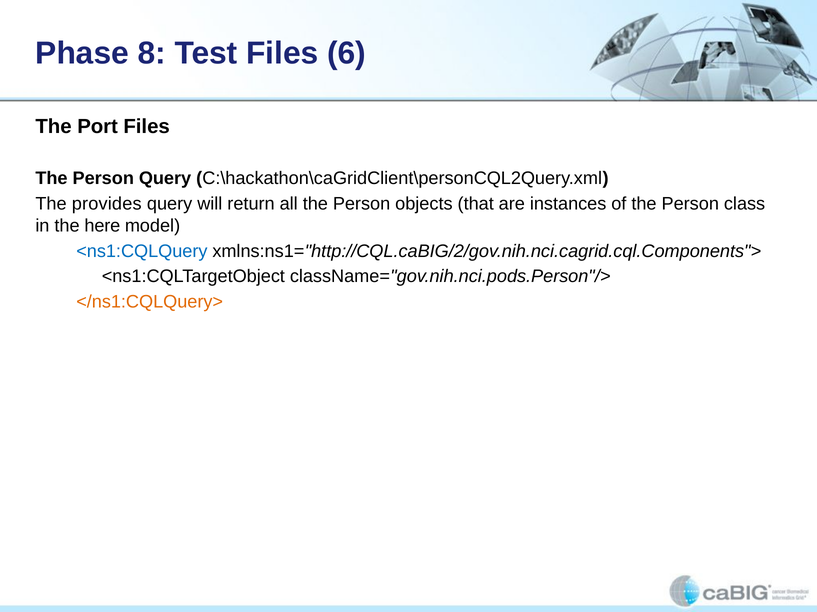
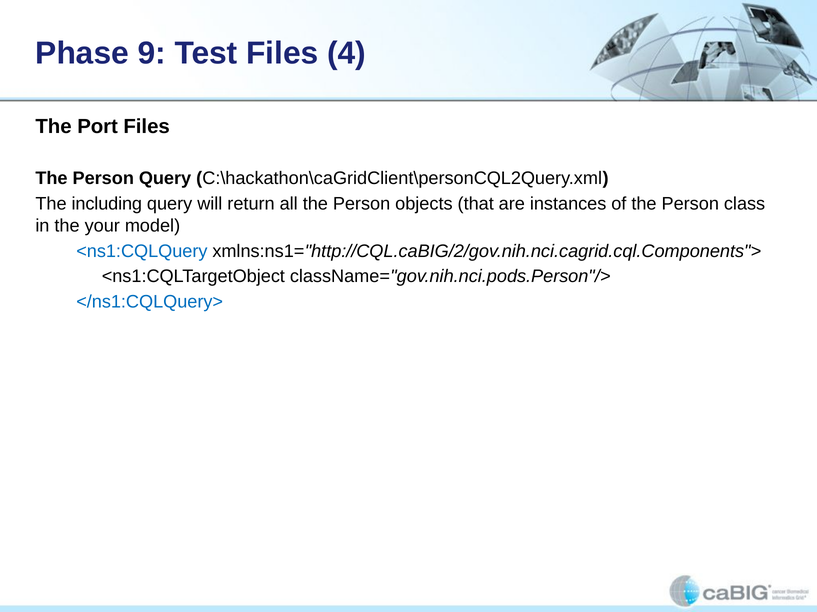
8: 8 -> 9 (152, 53)
6: 6 -> 4 (347, 53)
provides: provides -> including (107, 204)
here: here -> your (102, 226)
</ns1:CQLQuery> colour: orange -> blue (150, 302)
